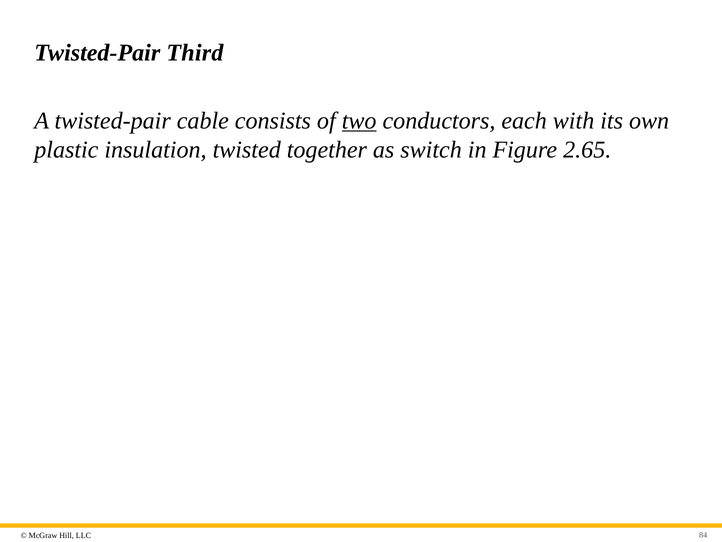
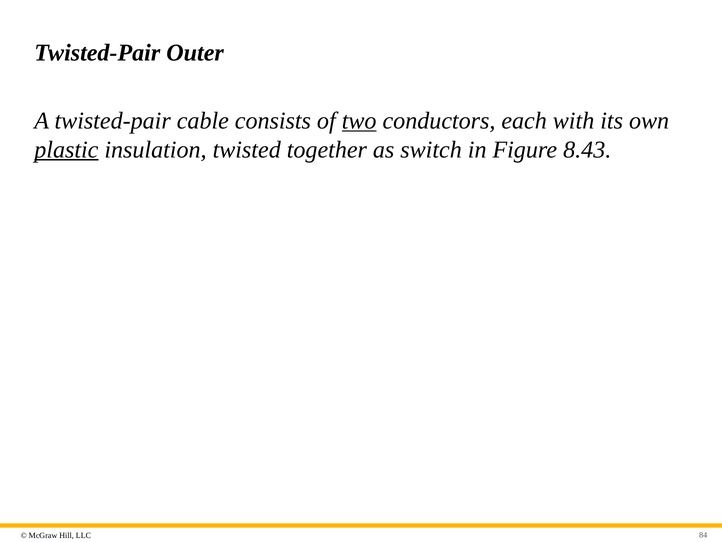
Third: Third -> Outer (195, 53)
plastic underline: none -> present (66, 149)
2.65: 2.65 -> 8.43 (587, 149)
